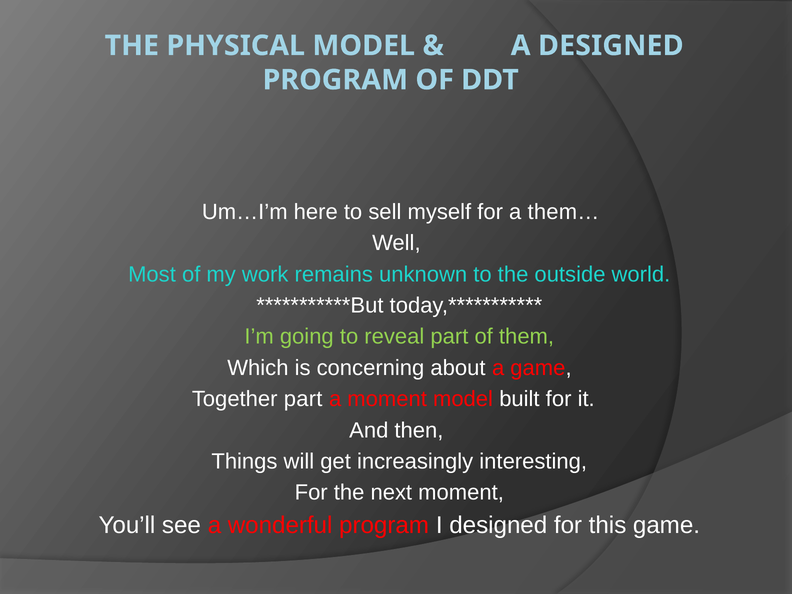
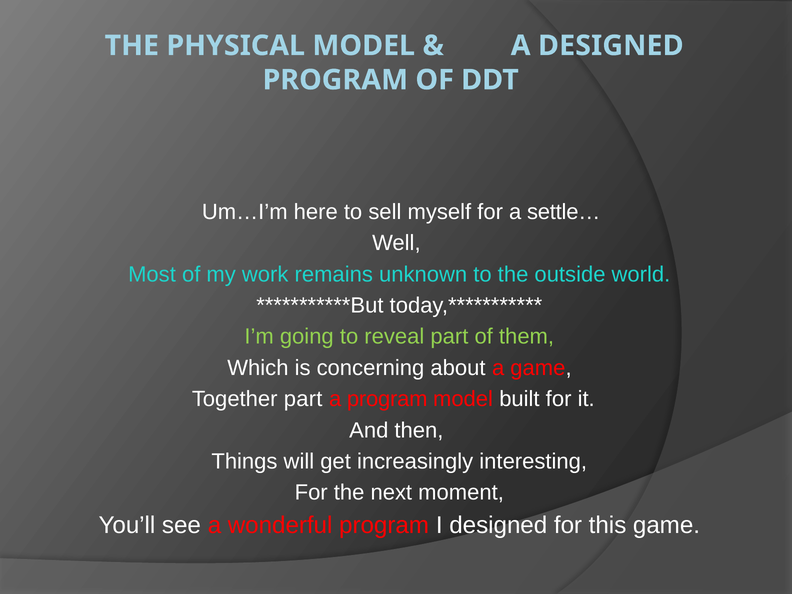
them…: them… -> settle… (564, 212)
a moment: moment -> program (387, 399)
